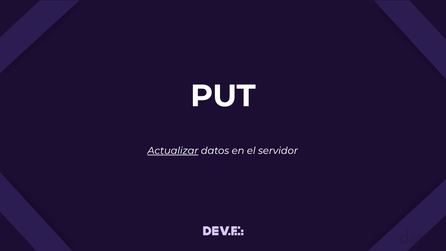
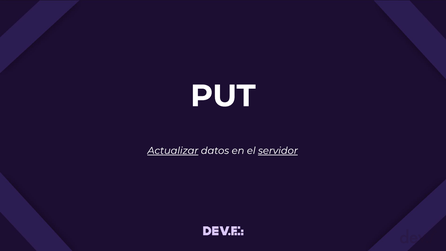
servidor underline: none -> present (278, 151)
